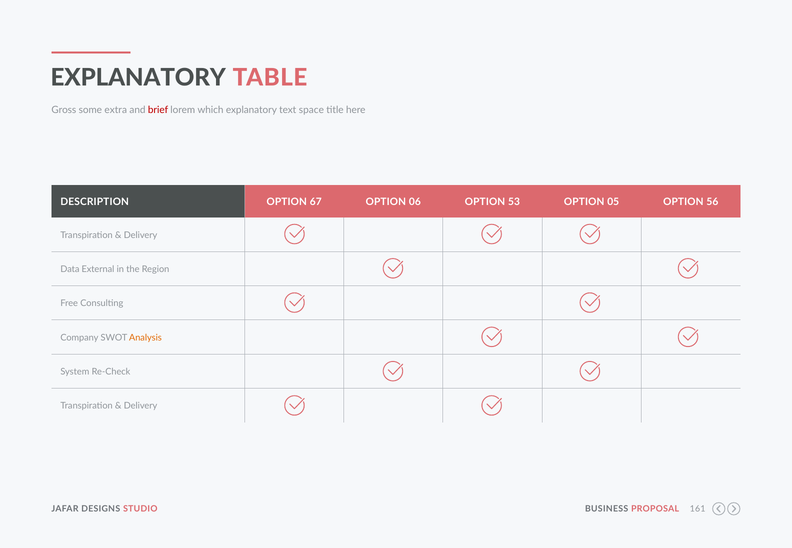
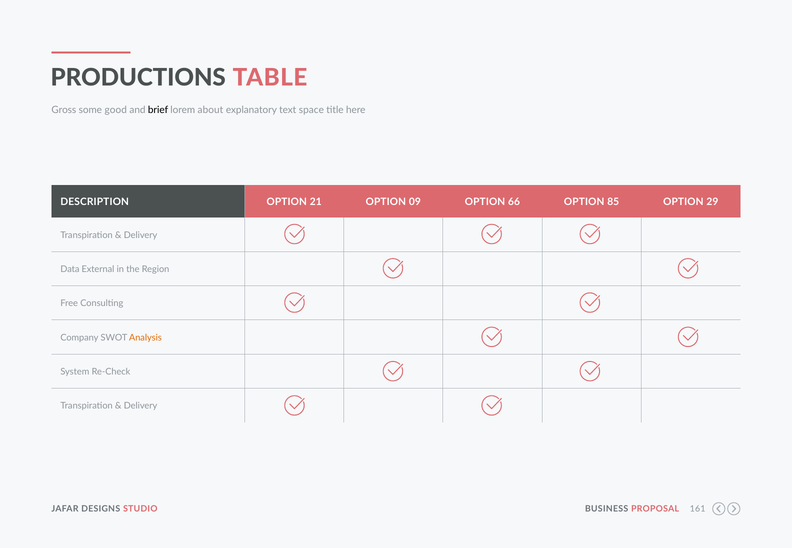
EXPLANATORY: EXPLANATORY -> PRODUCTIONS (138, 78)
extra: extra -> good (116, 110)
brief colour: red -> black (158, 110)
which: which -> about (210, 110)
67: 67 -> 21 (316, 202)
06: 06 -> 09 (415, 202)
53: 53 -> 66 (514, 202)
05: 05 -> 85 (613, 202)
56: 56 -> 29 (712, 202)
